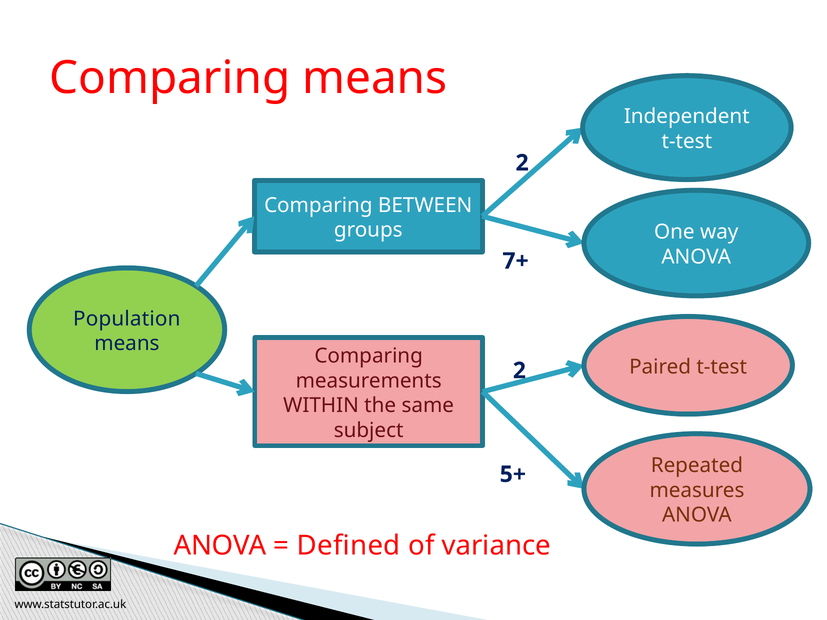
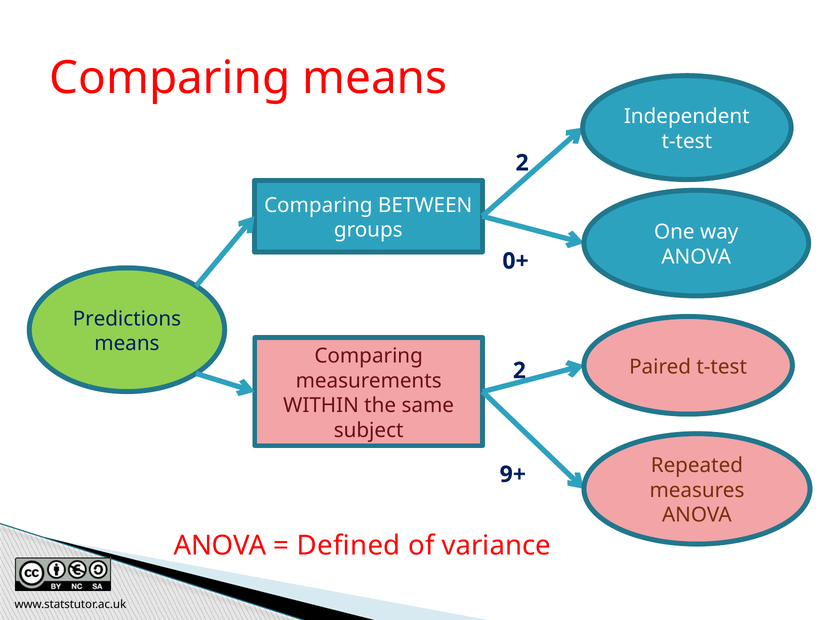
7+: 7+ -> 0+ (516, 261)
Population: Population -> Predictions (127, 319)
5+: 5+ -> 9+ (513, 475)
